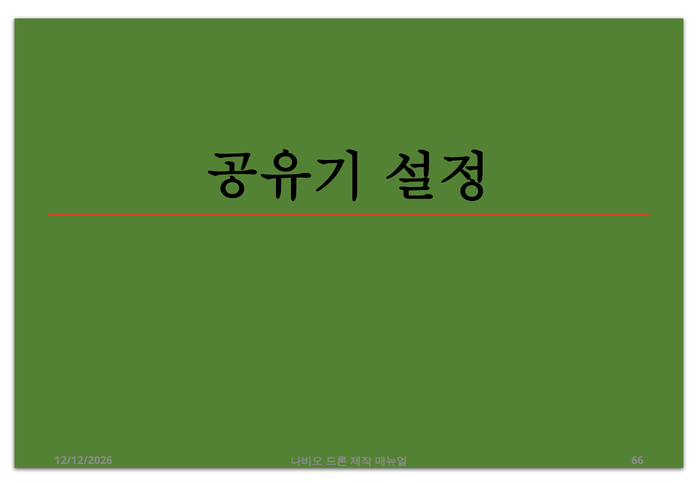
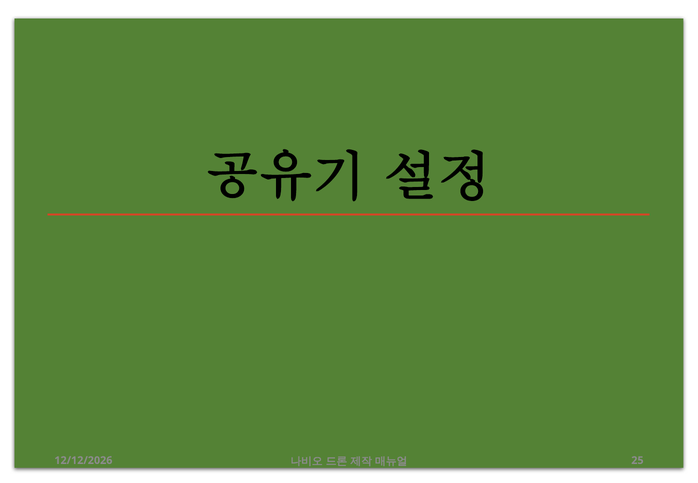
66: 66 -> 25 (637, 461)
